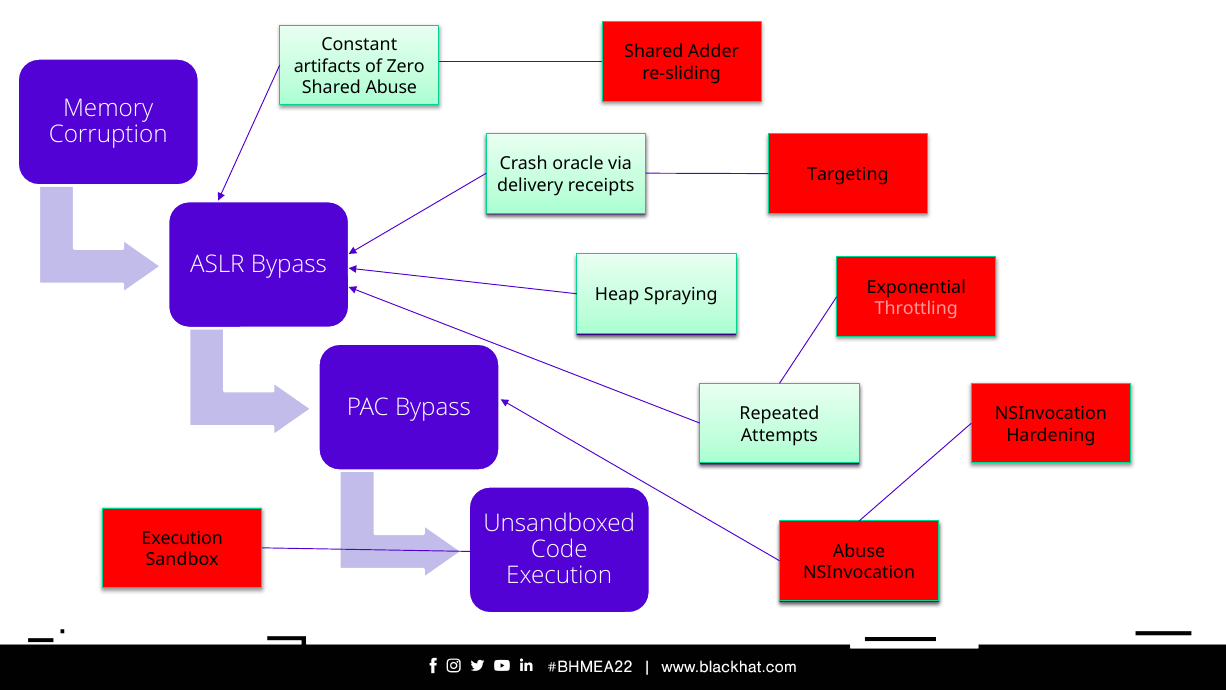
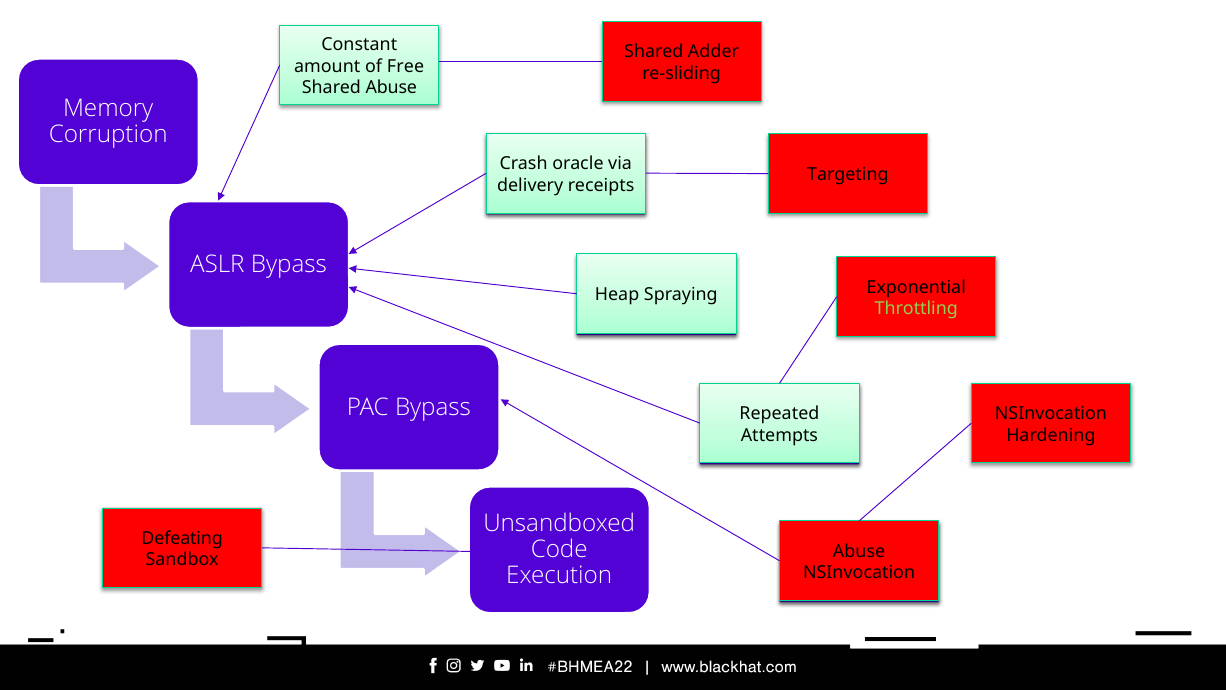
artifacts: artifacts -> amount (327, 66)
Zero: Zero -> Free (405, 66)
Throttling colour: pink -> light green (916, 308)
Execution: Execution -> Defeating (182, 538)
